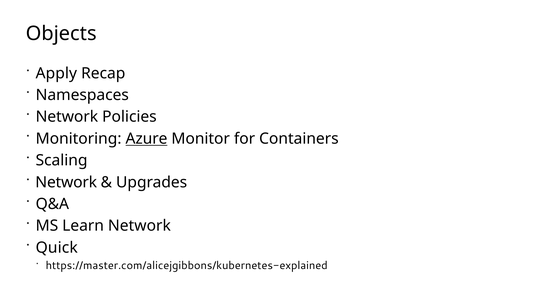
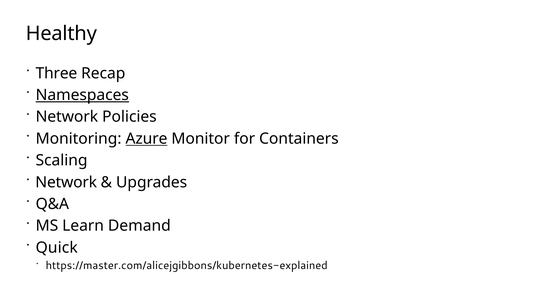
Objects: Objects -> Healthy (61, 33)
Apply: Apply -> Three (56, 73)
Namespaces underline: none -> present (82, 95)
Learn Network: Network -> Demand (139, 226)
